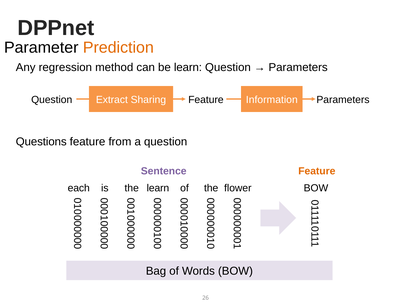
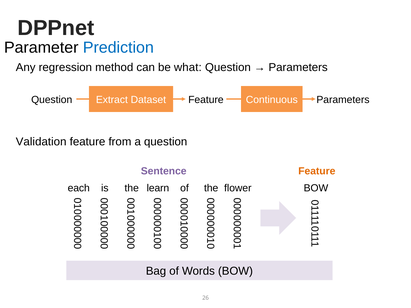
Prediction colour: orange -> blue (118, 48)
be learn: learn -> what (188, 68)
Sharing: Sharing -> Dataset (148, 100)
Information: Information -> Continuous (272, 100)
Questions: Questions -> Validation (41, 142)
